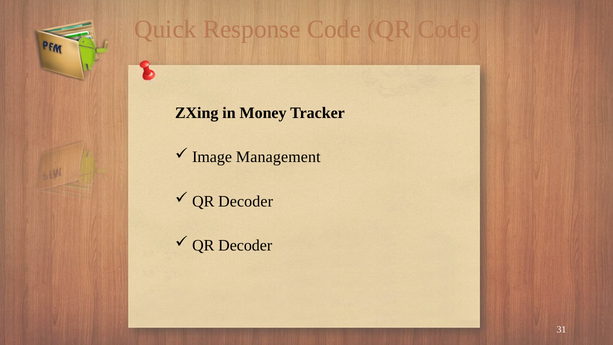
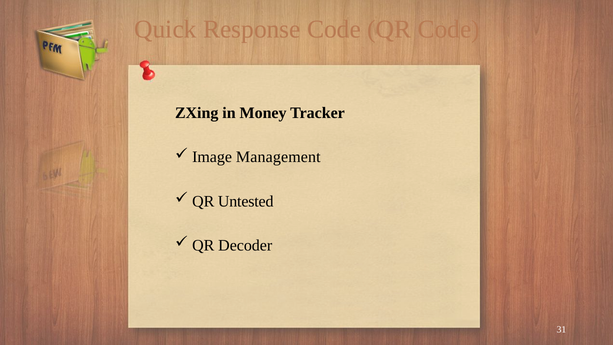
Decoder: Decoder -> Untested (246, 201)
